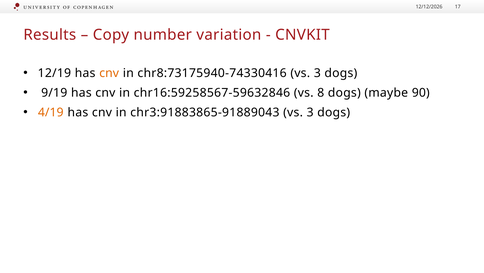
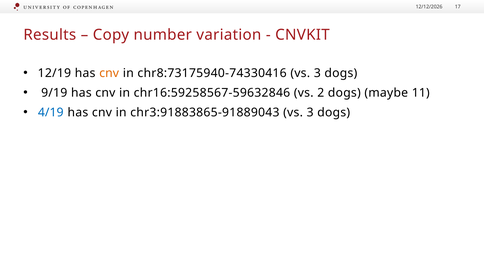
8: 8 -> 2 (321, 93)
90: 90 -> 11 (421, 93)
4/19 colour: orange -> blue (51, 112)
